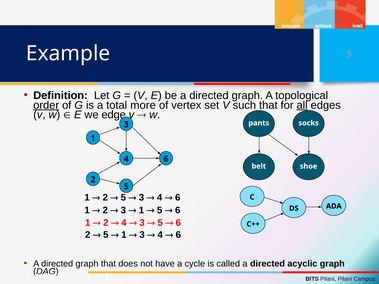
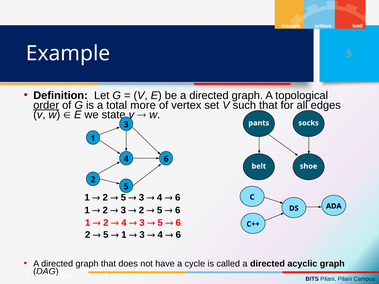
all underline: present -> none (302, 105)
edge: edge -> state (114, 115)
1: 1 -> 2 (141, 210)
